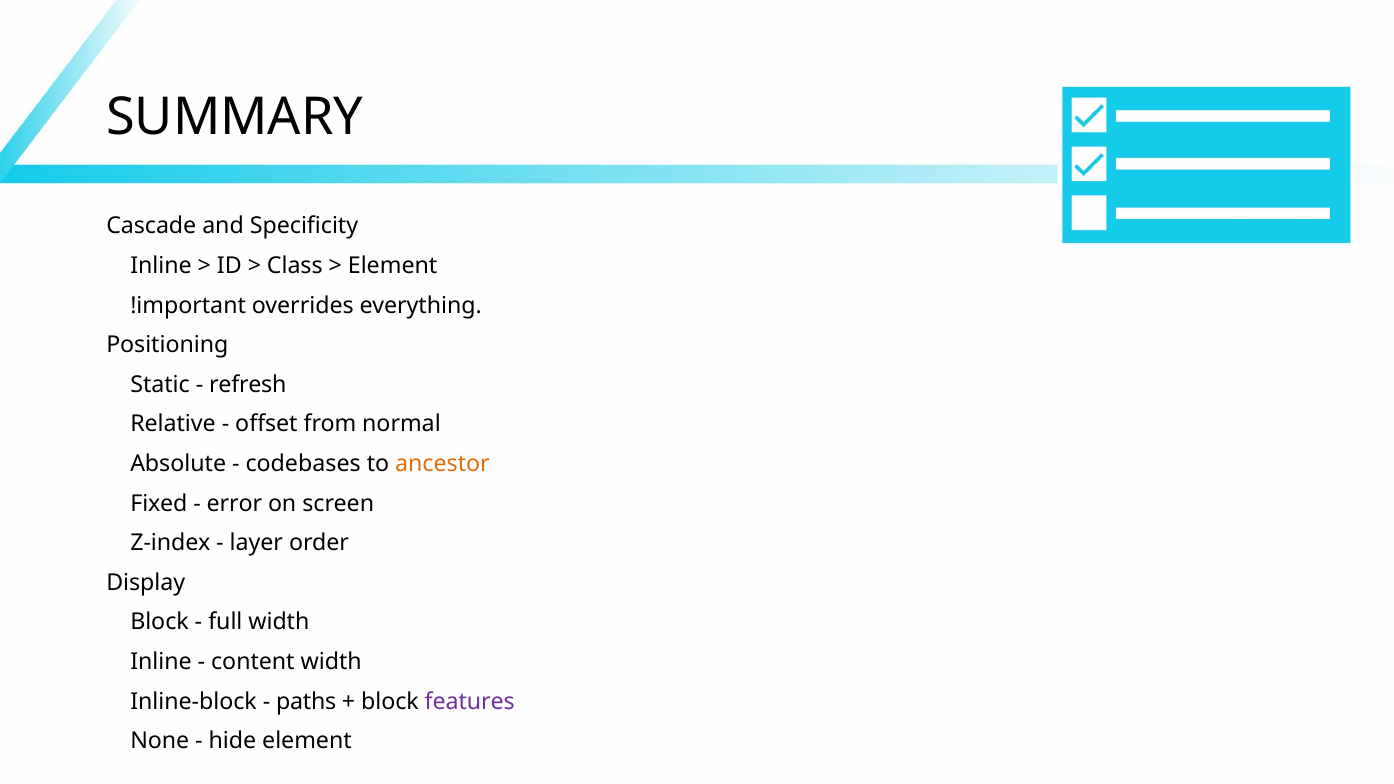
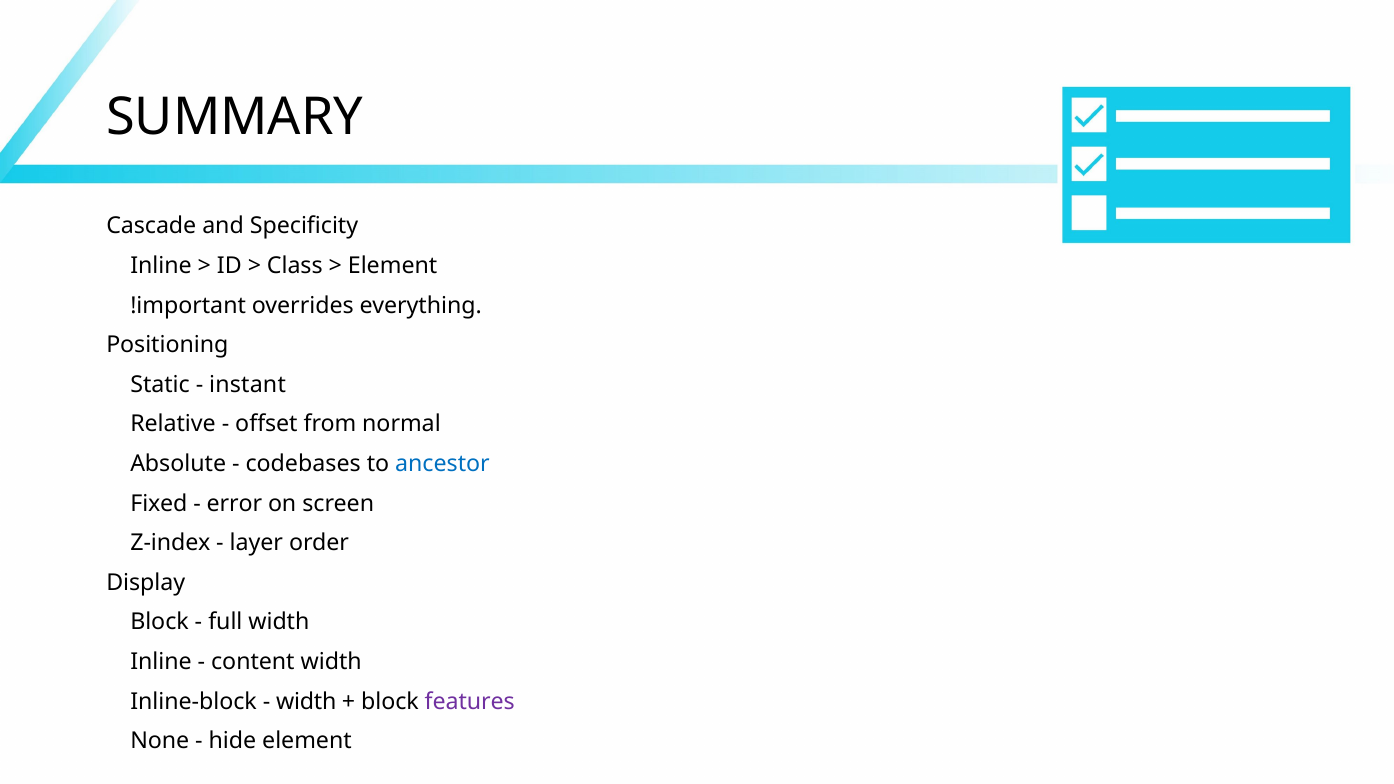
refresh: refresh -> instant (248, 385)
ancestor colour: orange -> blue (442, 464)
paths: paths -> width (306, 702)
